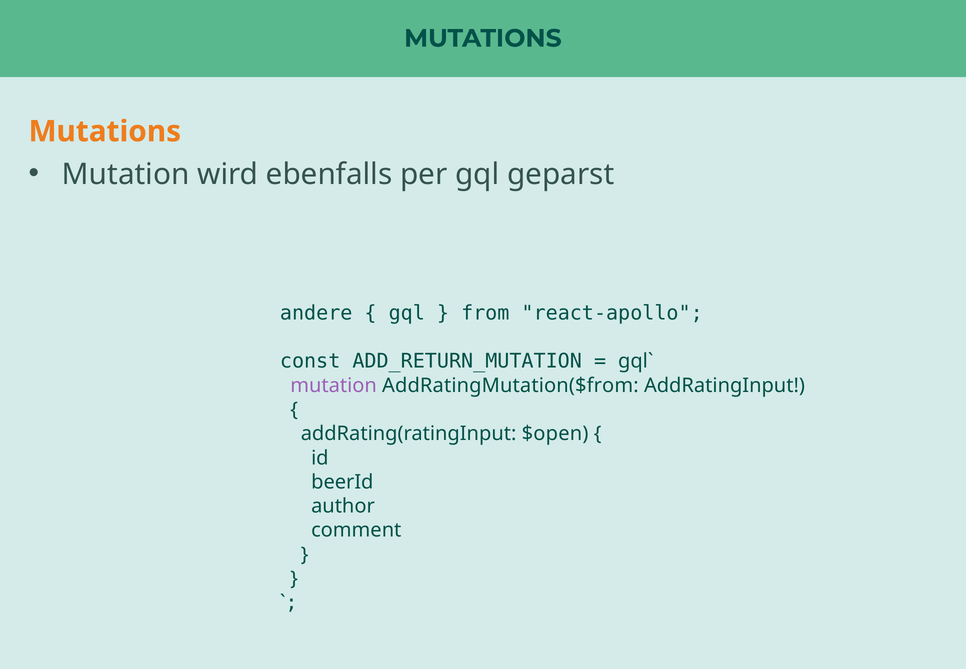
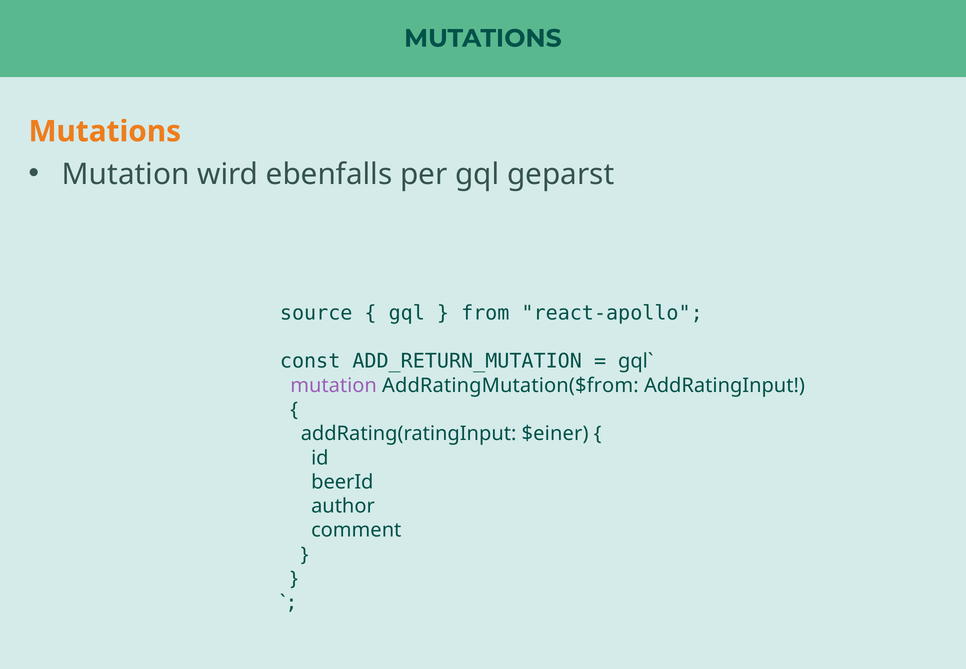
andere: andere -> source (316, 313)
$open: $open -> $einer (555, 434)
